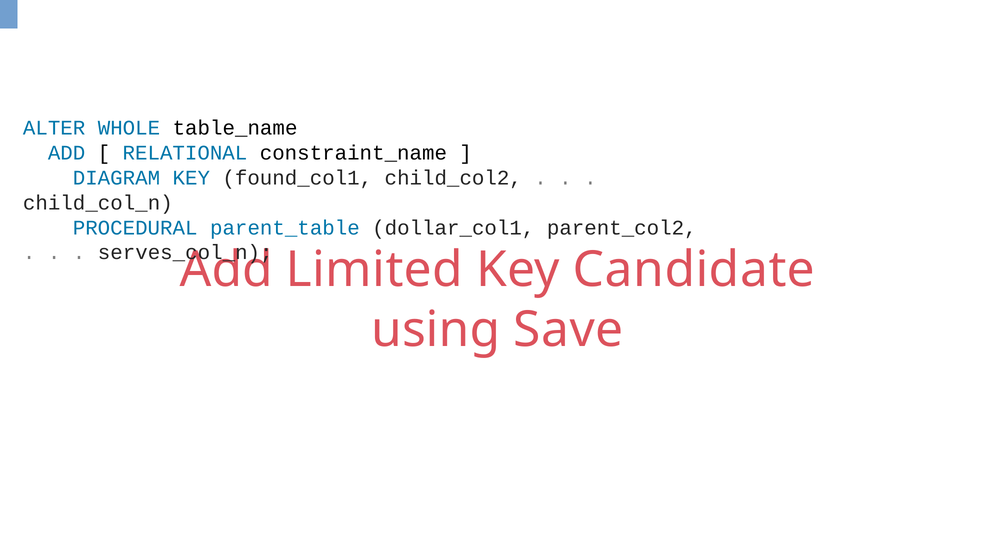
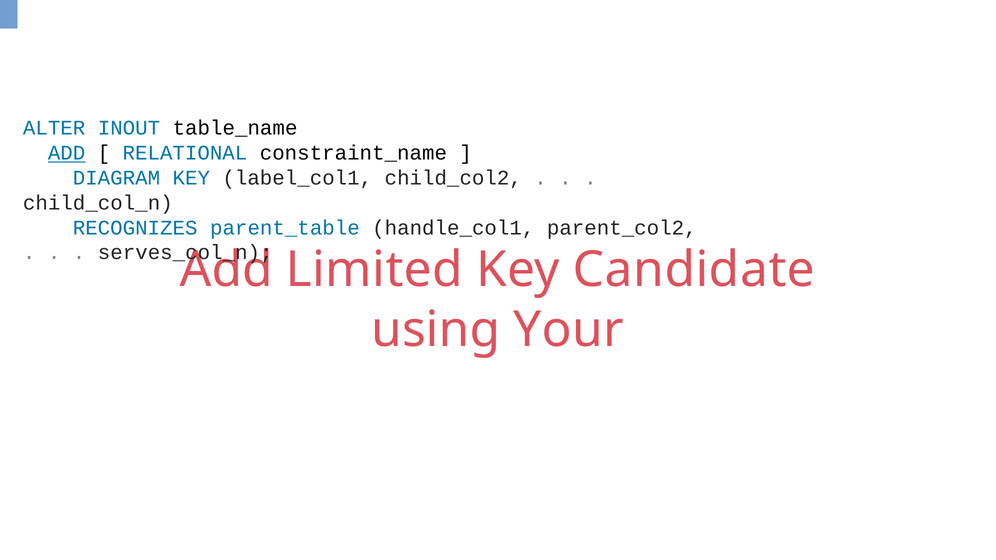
WHOLE: WHOLE -> INOUT (129, 128)
ADD underline: none -> present (67, 153)
found_col1: found_col1 -> label_col1 (297, 178)
PROCEDURAL: PROCEDURAL -> RECOGNIZES (135, 228)
dollar_col1: dollar_col1 -> handle_col1 (453, 228)
Save: Save -> Your (569, 330)
